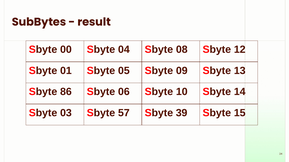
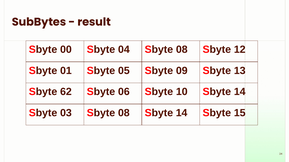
86: 86 -> 62 (66, 92)
03 Sbyte 57: 57 -> 08 (124, 113)
39: 39 -> 14 (182, 113)
